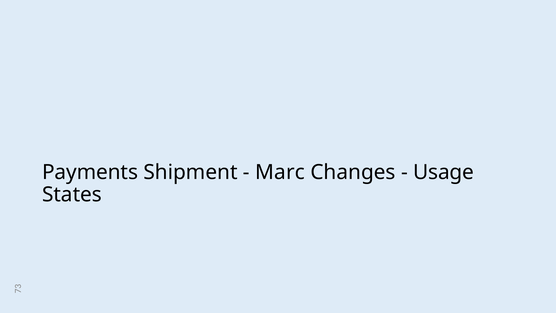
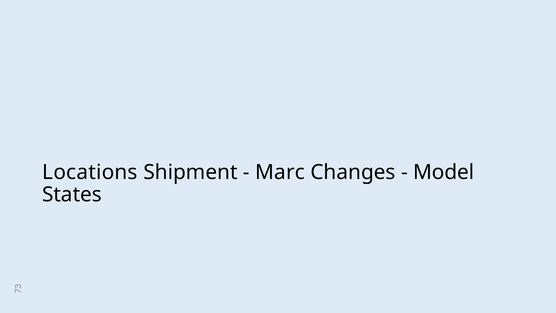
Payments: Payments -> Locations (90, 172)
Usage: Usage -> Model (444, 172)
